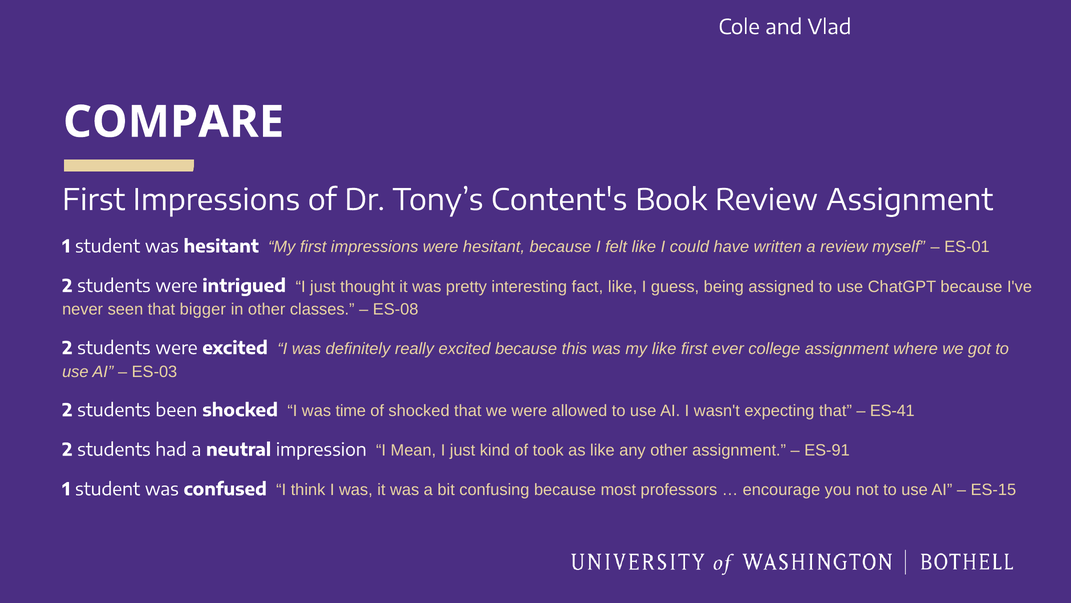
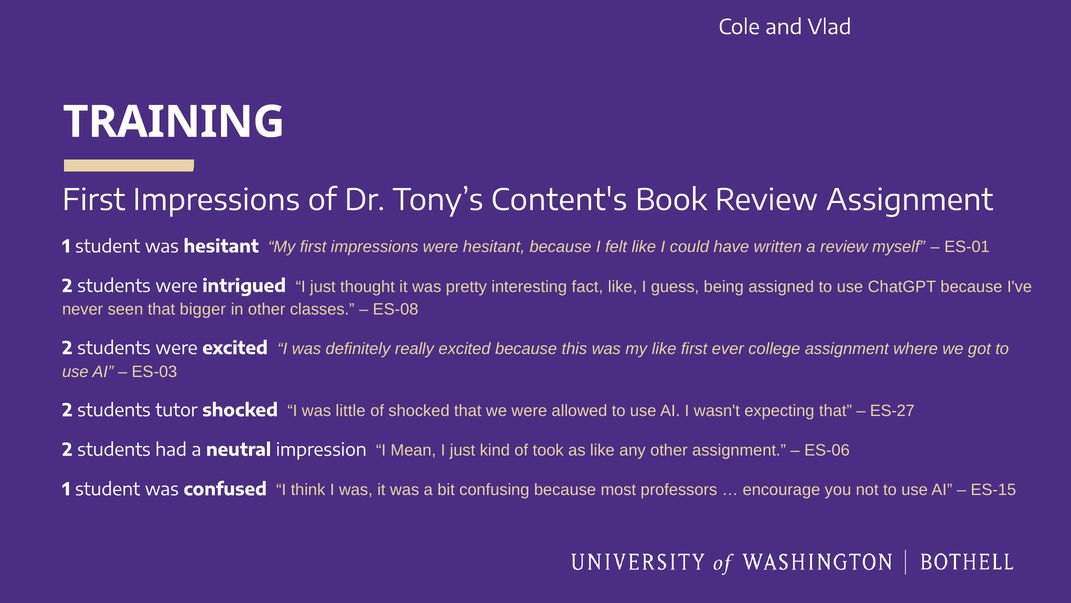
COMPARE: COMPARE -> TRAINING (174, 122)
been: been -> tutor (176, 410)
time: time -> little (351, 410)
ES-41: ES-41 -> ES-27 (892, 410)
ES-91: ES-91 -> ES-06 (827, 450)
